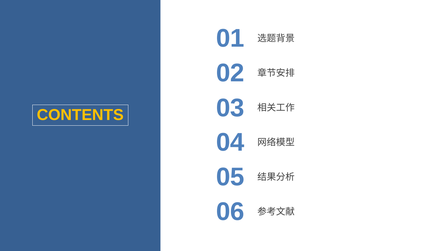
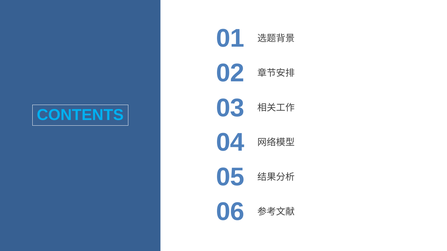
CONTENTS colour: yellow -> light blue (80, 115)
